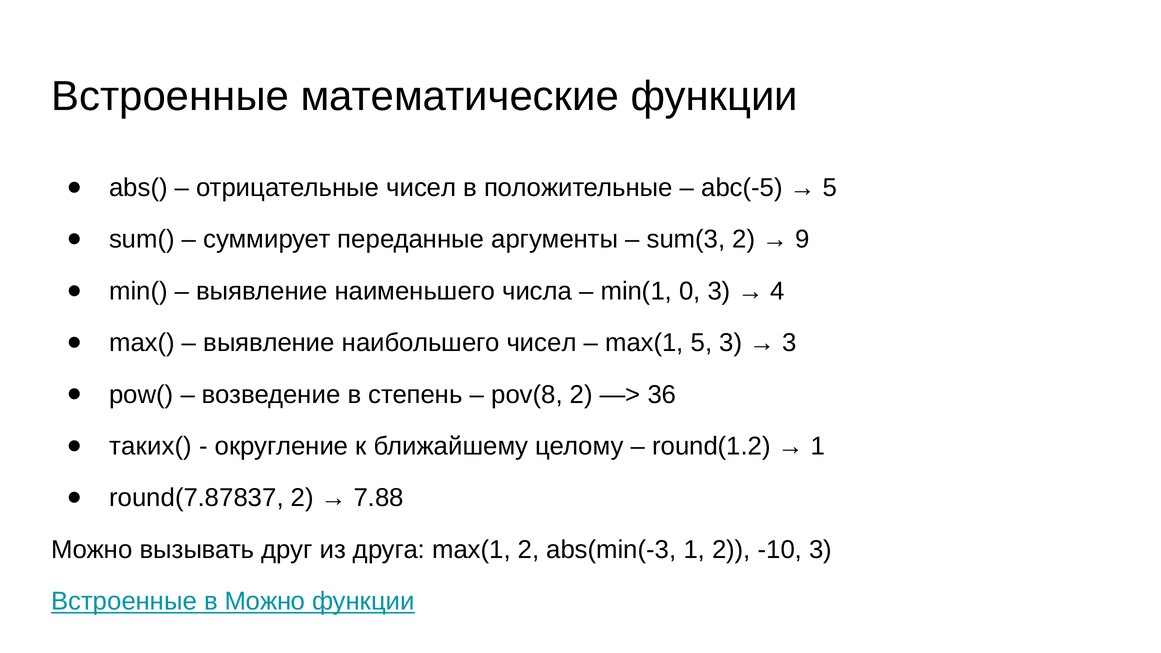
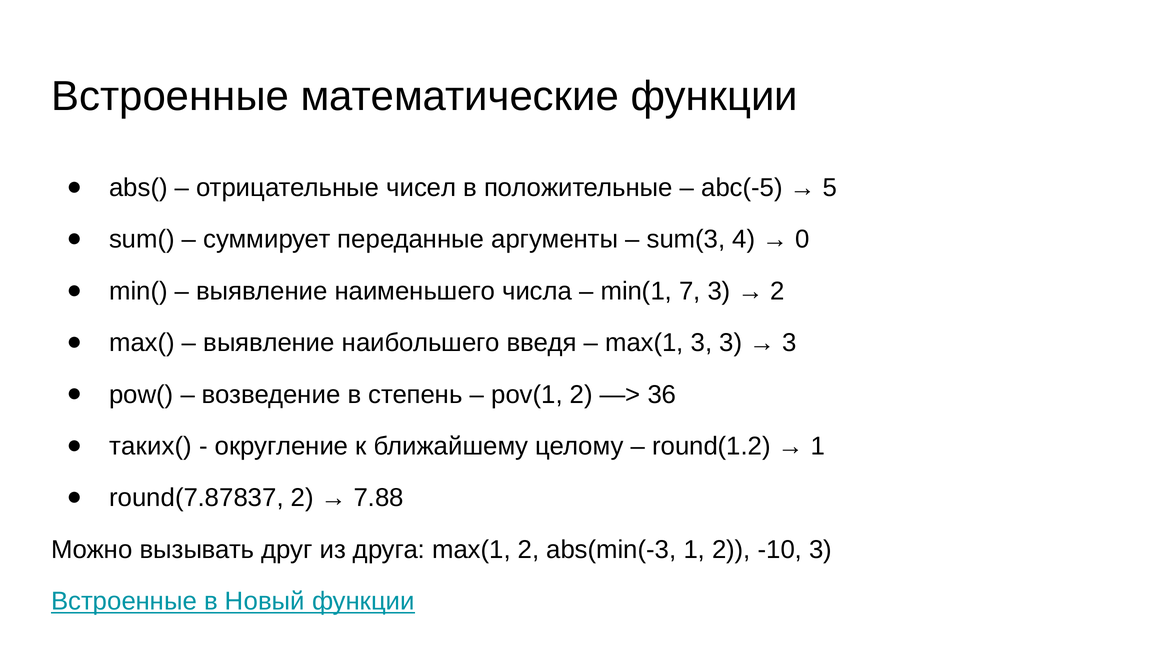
sum(3 2: 2 -> 4 (744, 239)
9: 9 -> 0 (802, 239)
0: 0 -> 7 (690, 291)
4: 4 -> 2 (778, 291)
наибольшего чисел: чисел -> введя (542, 343)
max(1 5: 5 -> 3 (701, 343)
pov(8: pov(8 -> pov(1 (527, 395)
в Можно: Можно -> Новый (265, 601)
